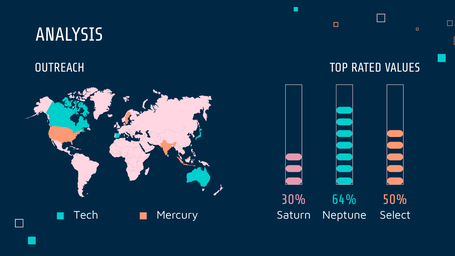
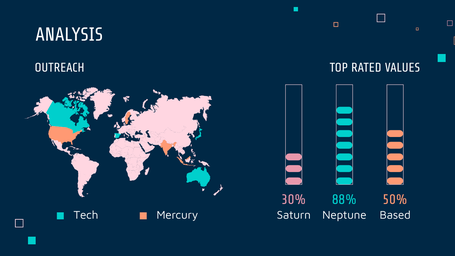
64%: 64% -> 88% (344, 199)
Select: Select -> Based (395, 215)
